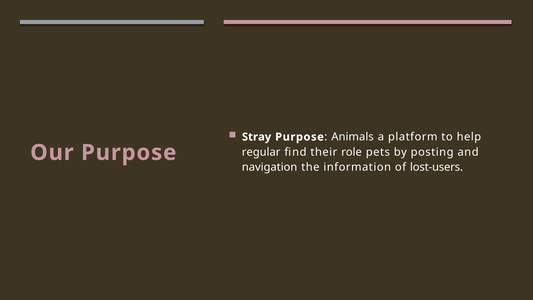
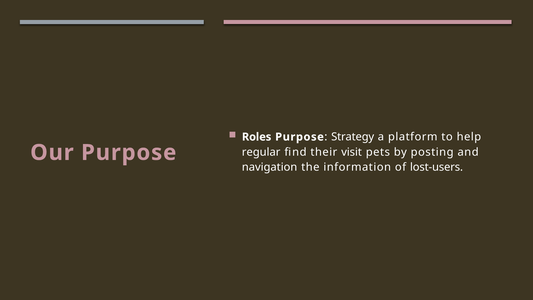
Stray: Stray -> Roles (257, 137)
Animals: Animals -> Strategy (353, 137)
role: role -> visit (352, 152)
